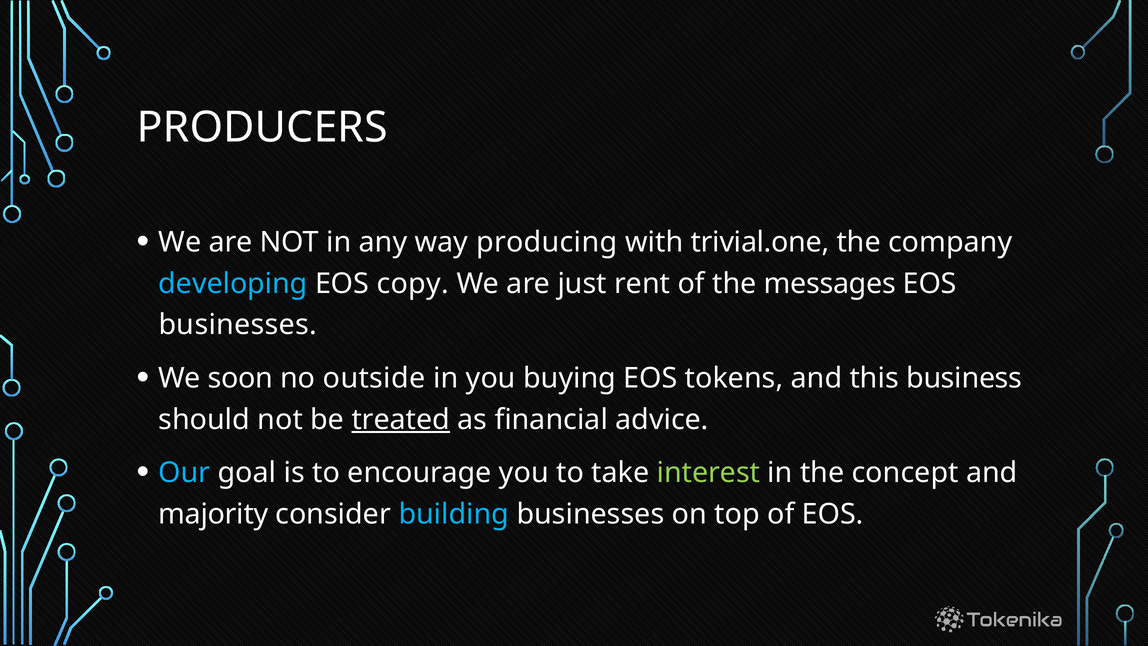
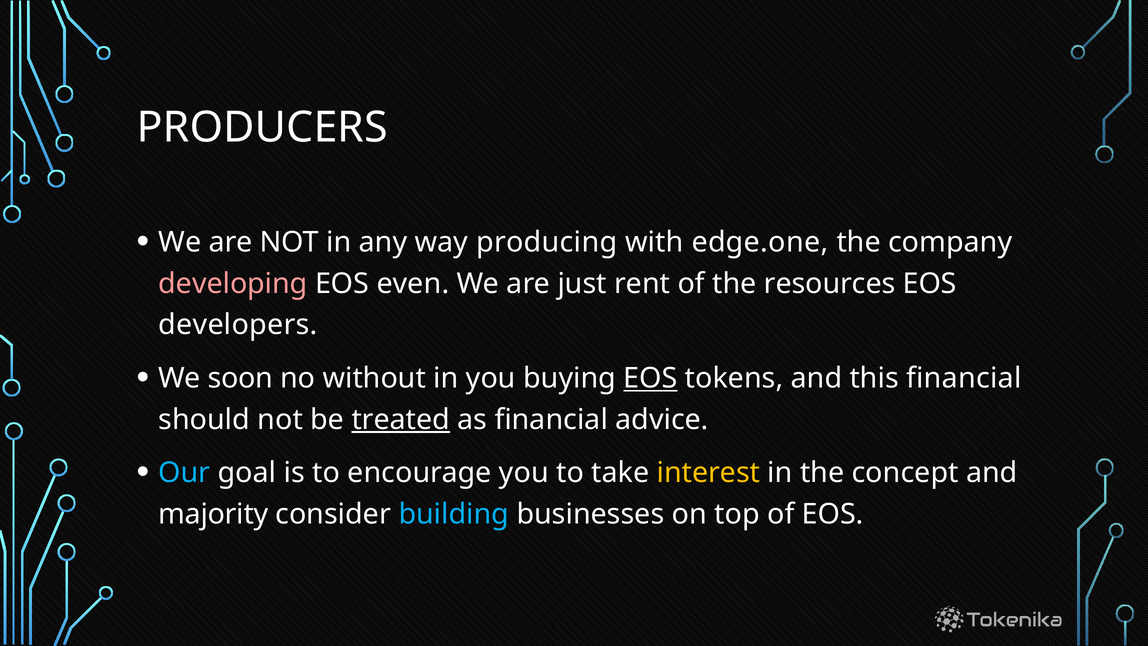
trivial.one: trivial.one -> edge.one (760, 242)
developing colour: light blue -> pink (233, 284)
copy: copy -> even (413, 284)
messages: messages -> resources (830, 284)
businesses: businesses -> developers (238, 325)
outside: outside -> without (374, 378)
EOS underline: none -> present (650, 378)
this business: business -> financial (964, 378)
interest colour: light green -> yellow (708, 473)
